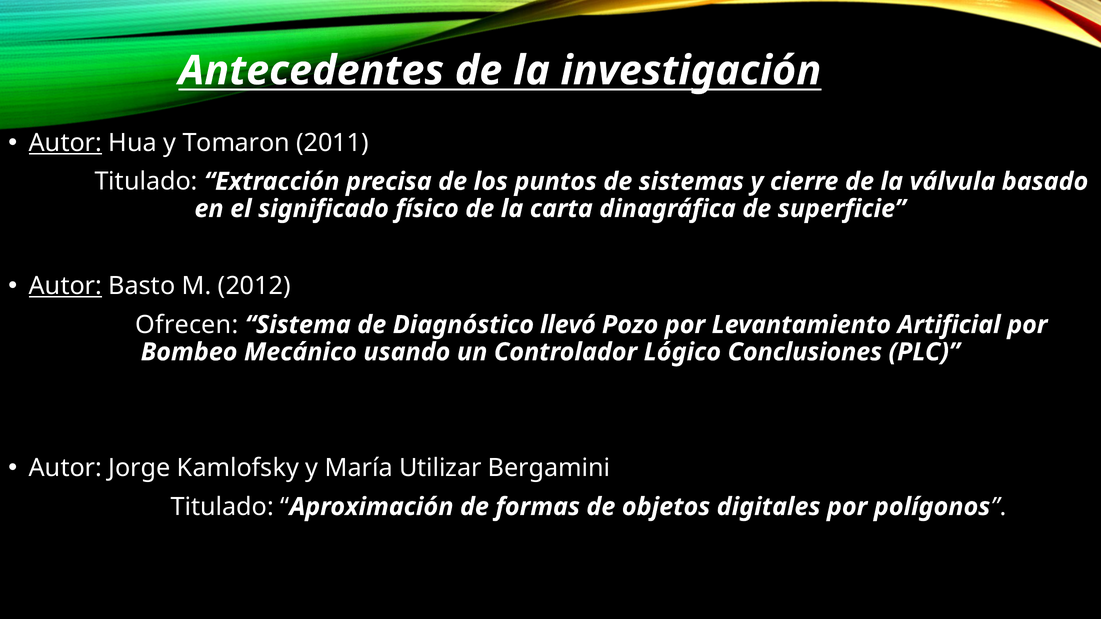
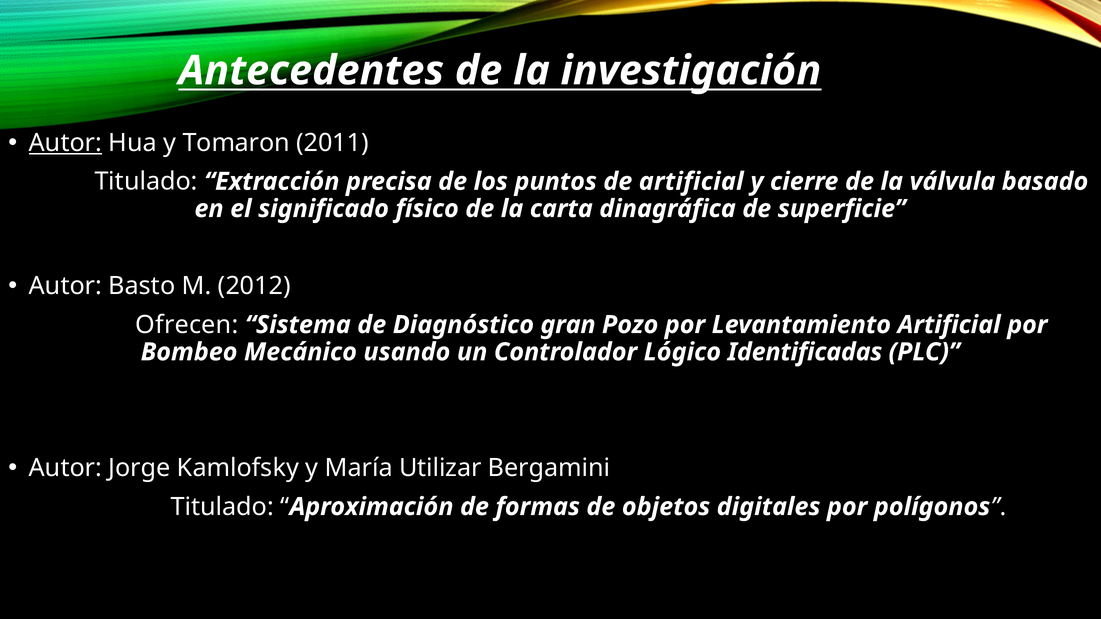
de sistemas: sistemas -> artificial (691, 182)
Autor underline: present -> none (65, 286)
llevó: llevó -> gran (568, 325)
Conclusiones: Conclusiones -> Identificadas (805, 352)
